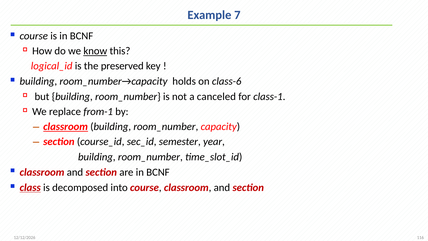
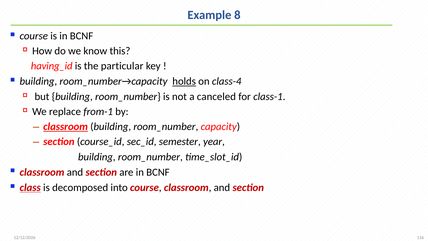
7: 7 -> 8 (237, 15)
know underline: present -> none (95, 51)
logical_id: logical_id -> having_id (52, 66)
preserved: preserved -> particular (122, 66)
holds underline: none -> present (184, 81)
class-6: class-6 -> class-4 (227, 81)
